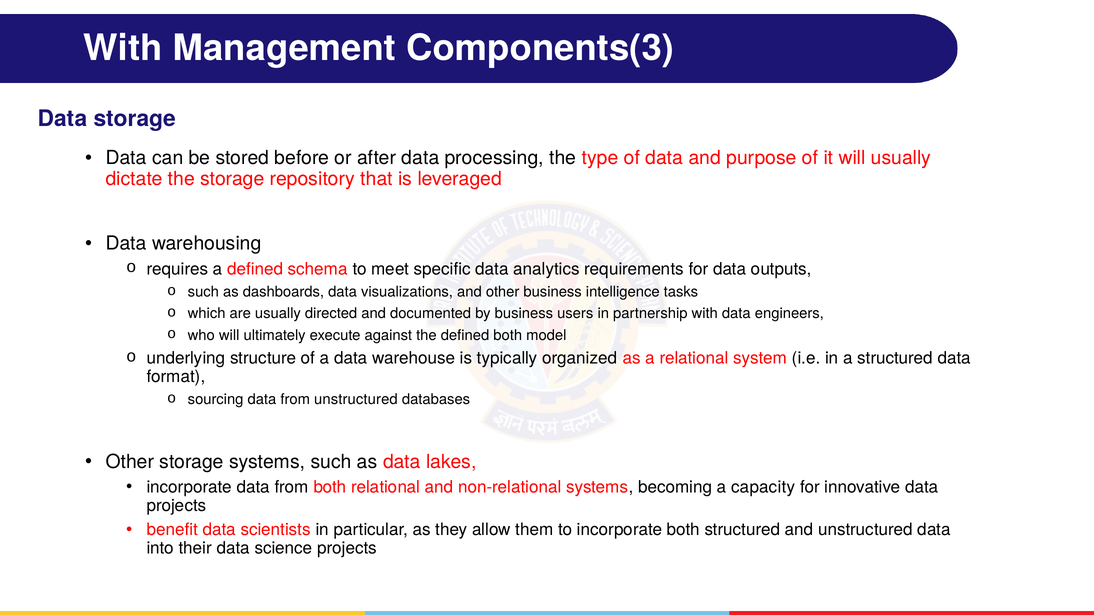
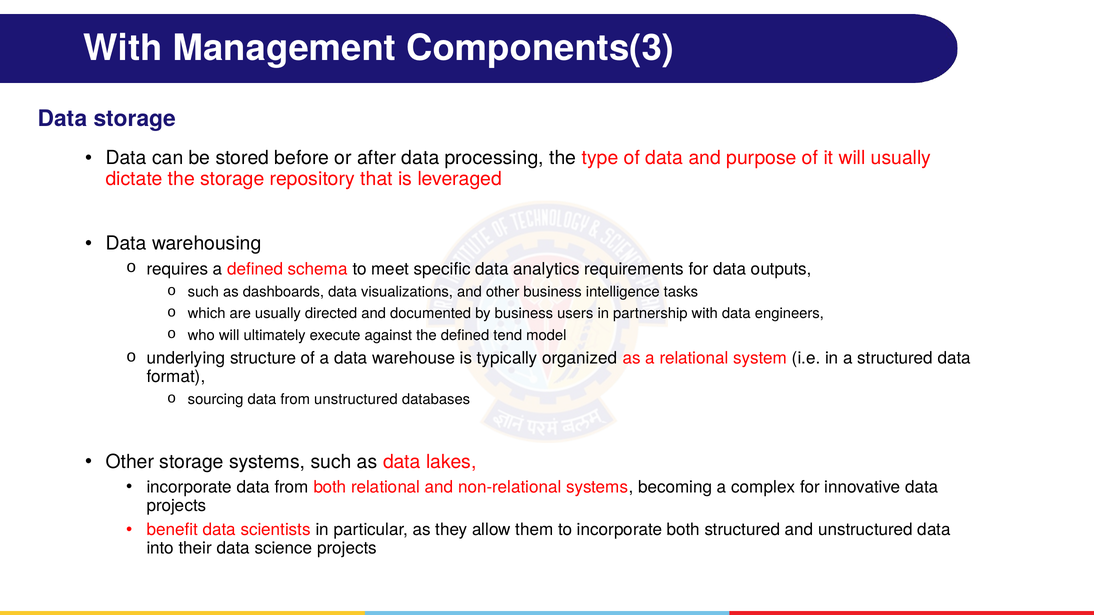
defined both: both -> tend (508, 335)
capacity: capacity -> complex (763, 487)
